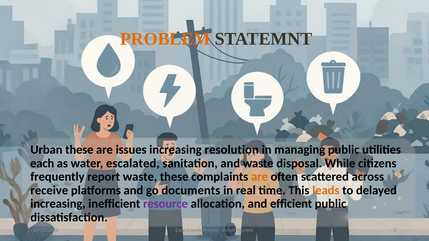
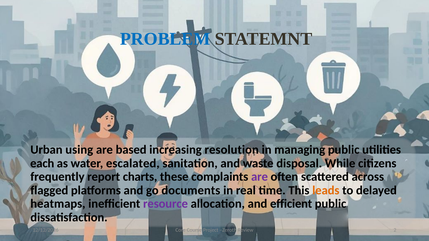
PROBLEM colour: orange -> blue (165, 39)
Urban these: these -> using (79, 150)
issues: issues -> based (131, 150)
report waste: waste -> charts (140, 177)
are colour: orange -> purple (259, 177)
receive: receive -> flagged (49, 191)
increasing: increasing -> heatmaps (58, 204)
